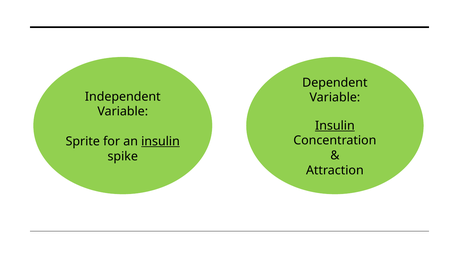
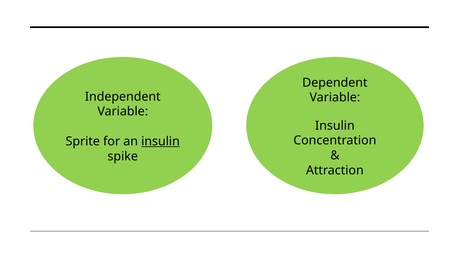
Insulin underline: present -> none (335, 126)
